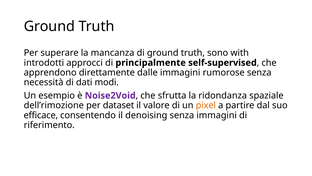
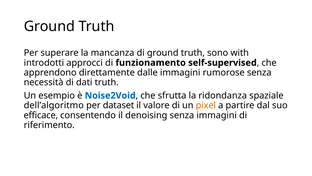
principalmente: principalmente -> funzionamento (151, 63)
dati modi: modi -> truth (107, 82)
Noise2Void colour: purple -> blue (110, 95)
dell’rimozione: dell’rimozione -> dell’algoritmo (54, 105)
